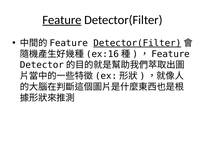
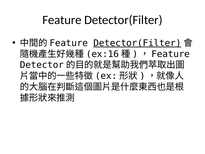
Feature underline: present -> none (62, 20)
